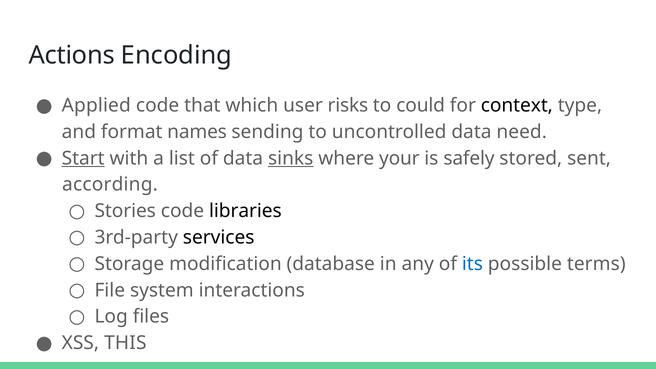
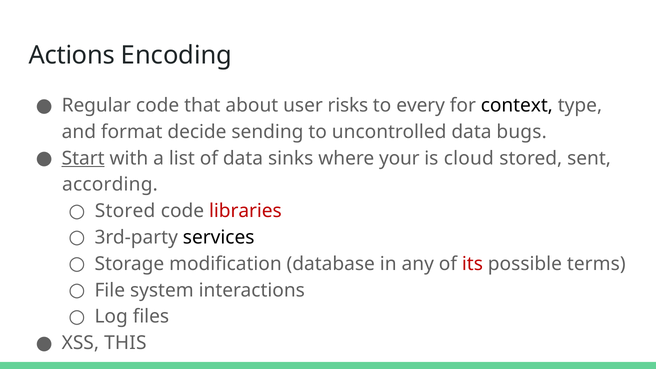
Applied: Applied -> Regular (96, 105)
which: which -> about (252, 105)
could: could -> every (421, 105)
names: names -> decide (197, 132)
need: need -> bugs (522, 132)
sinks underline: present -> none (291, 158)
safely: safely -> cloud (469, 158)
Stories: Stories -> Stored (125, 211)
libraries colour: black -> red (245, 211)
its colour: blue -> red (472, 264)
